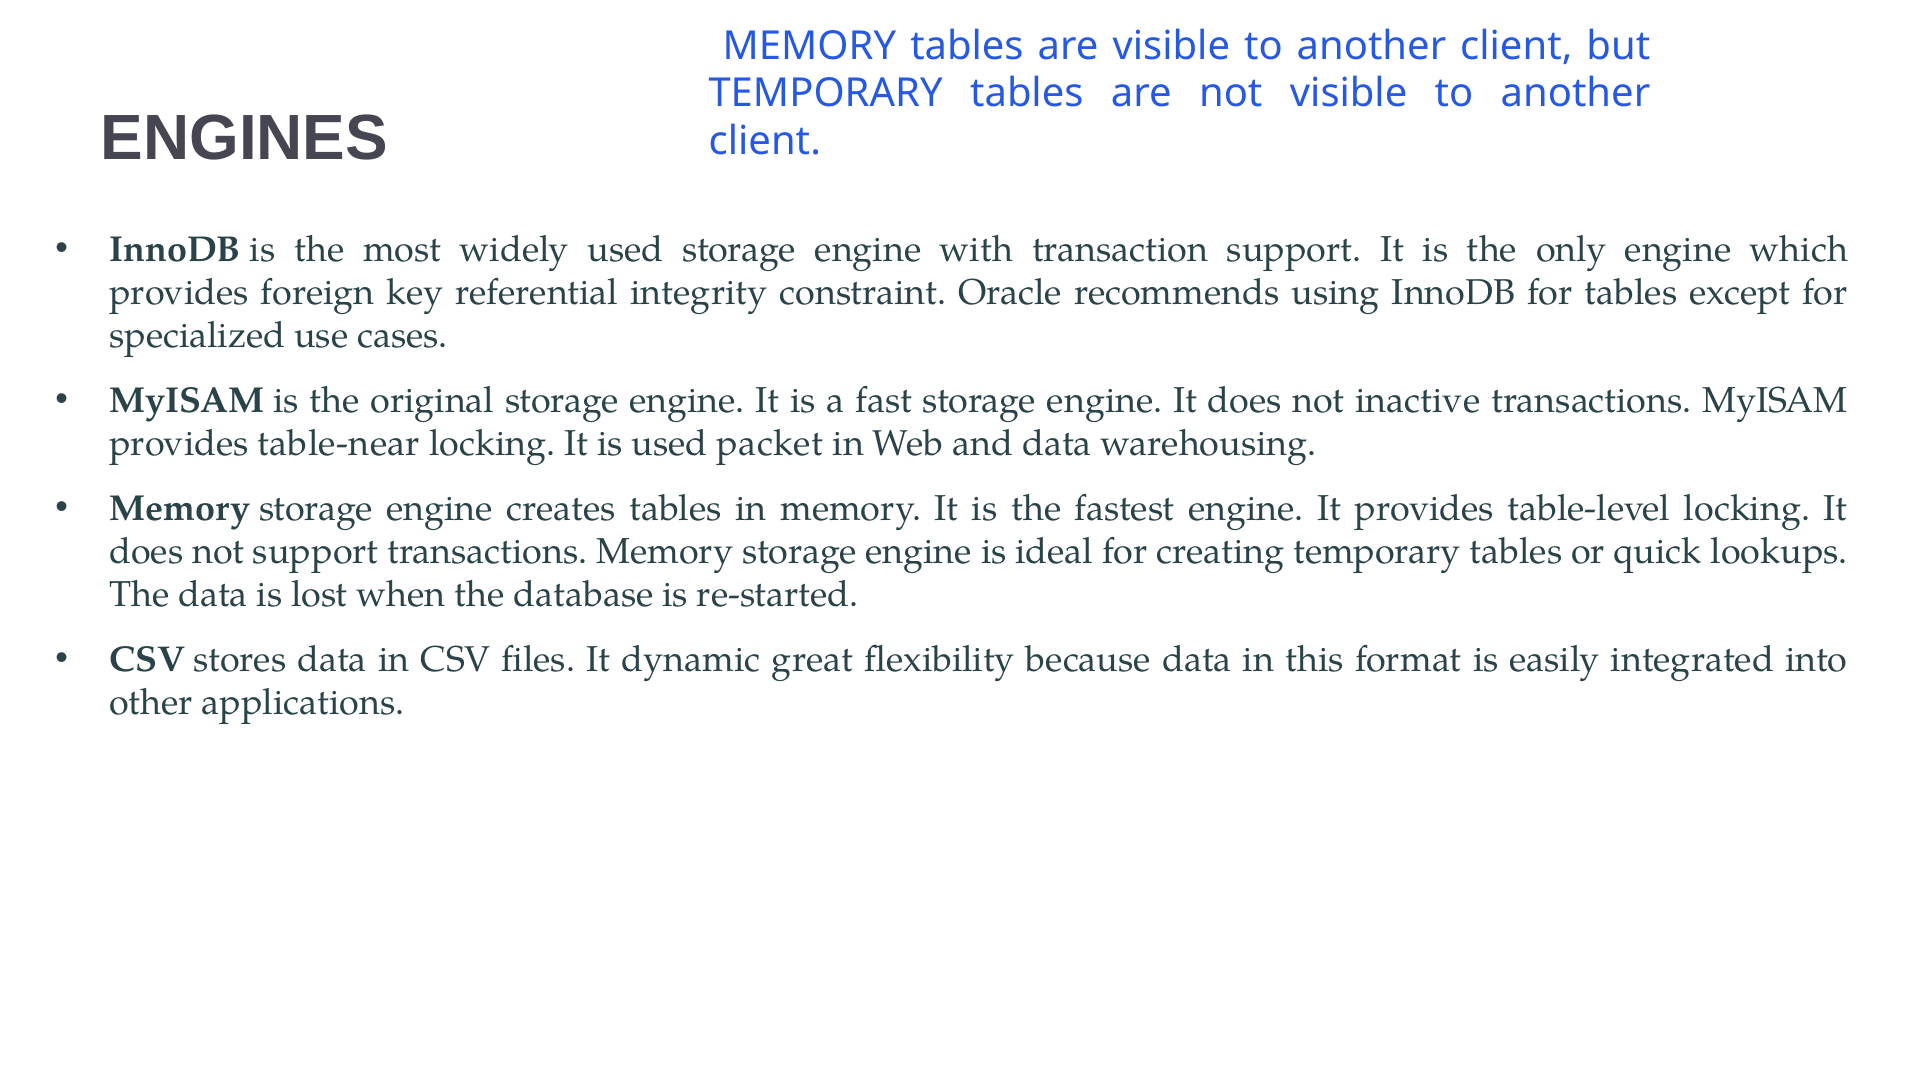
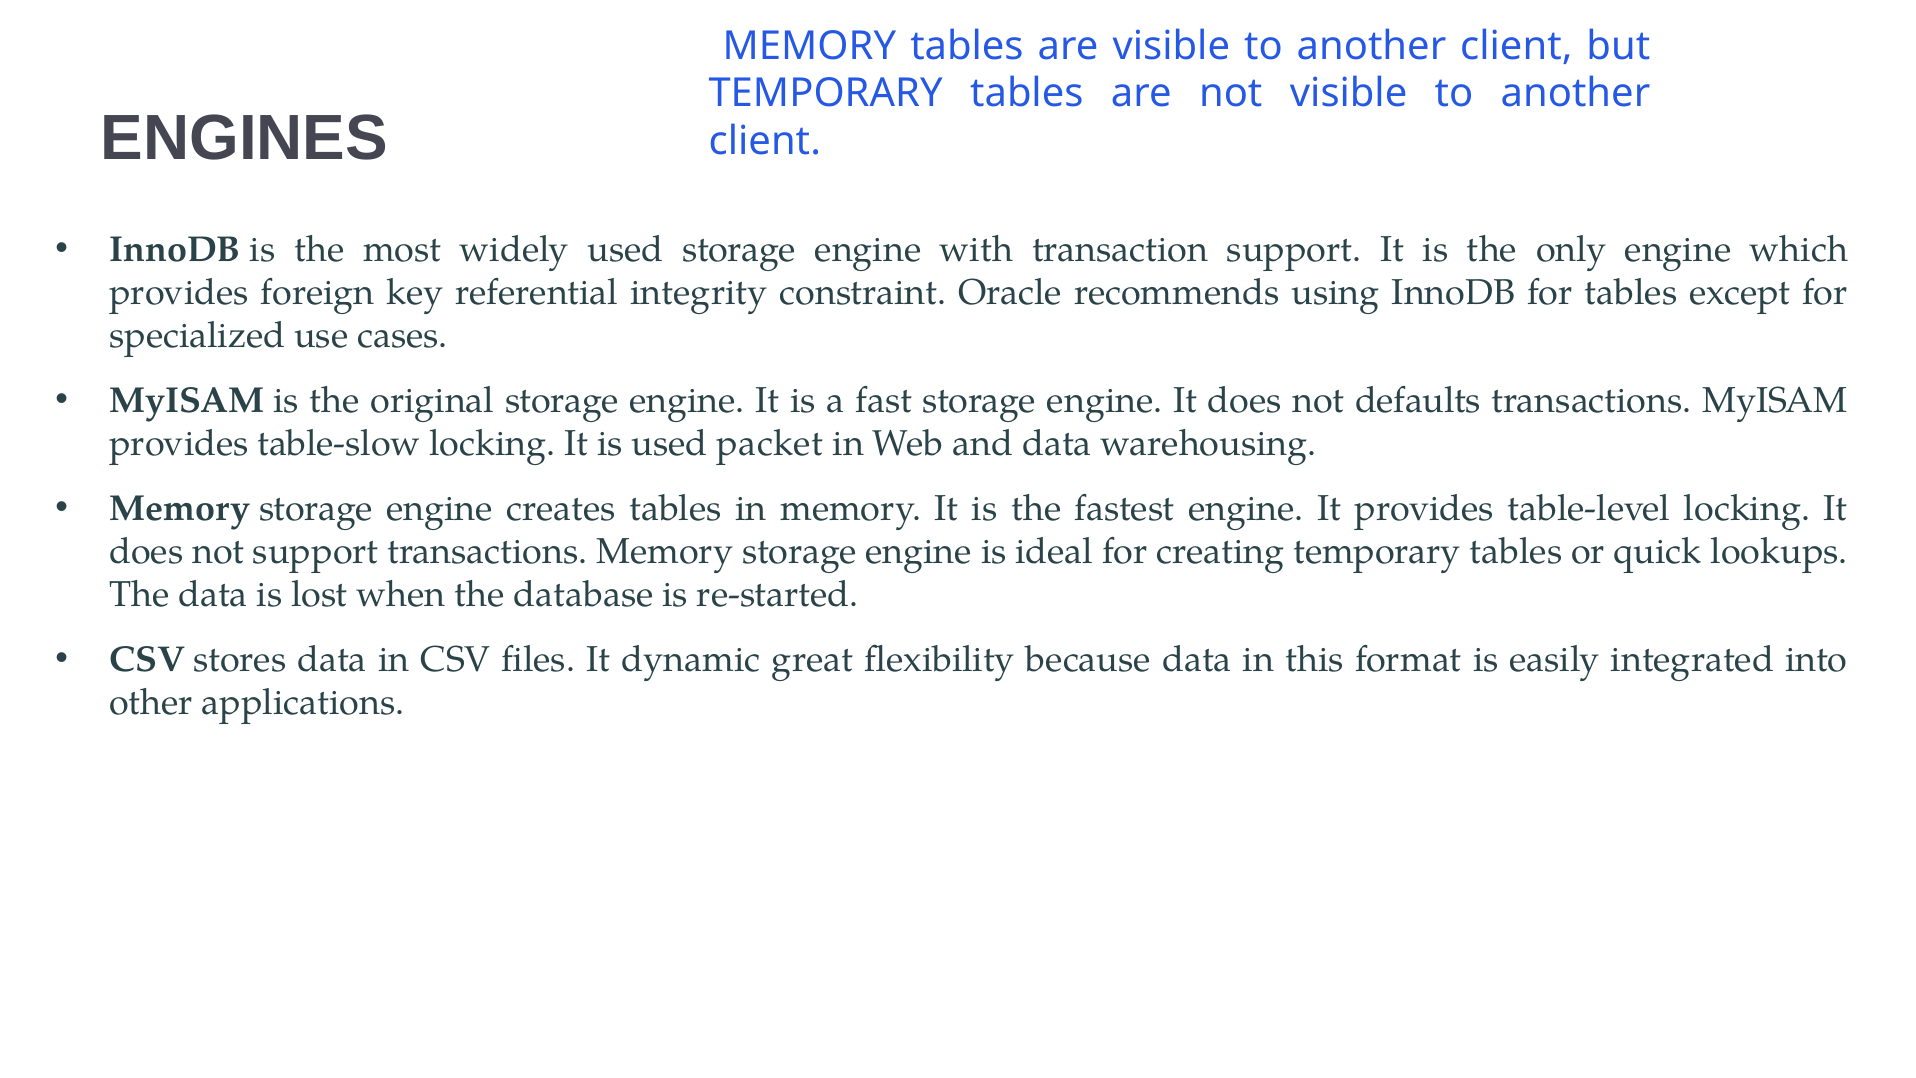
inactive: inactive -> defaults (1418, 401)
table-near: table-near -> table-slow (339, 444)
